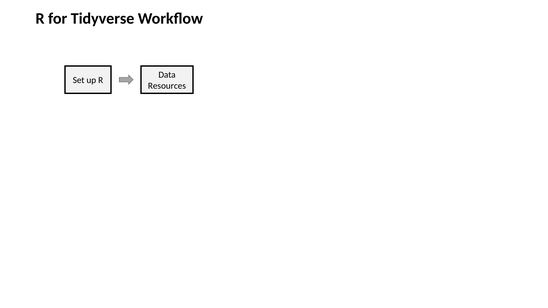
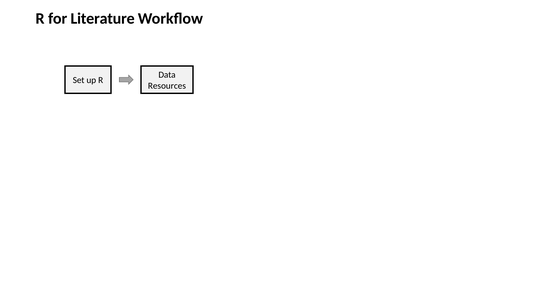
Tidyverse: Tidyverse -> Literature (103, 19)
